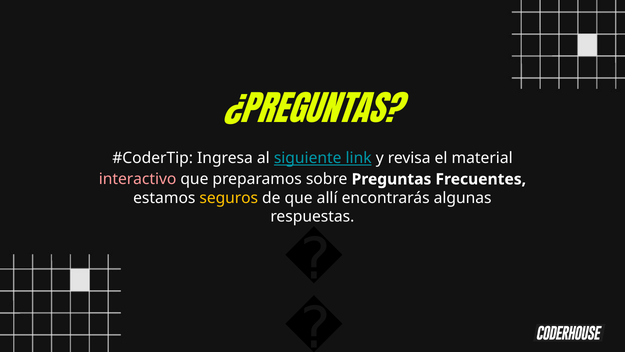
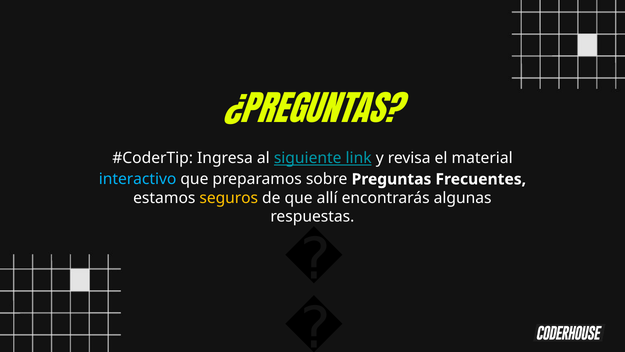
interactivo colour: pink -> light blue (138, 179)
